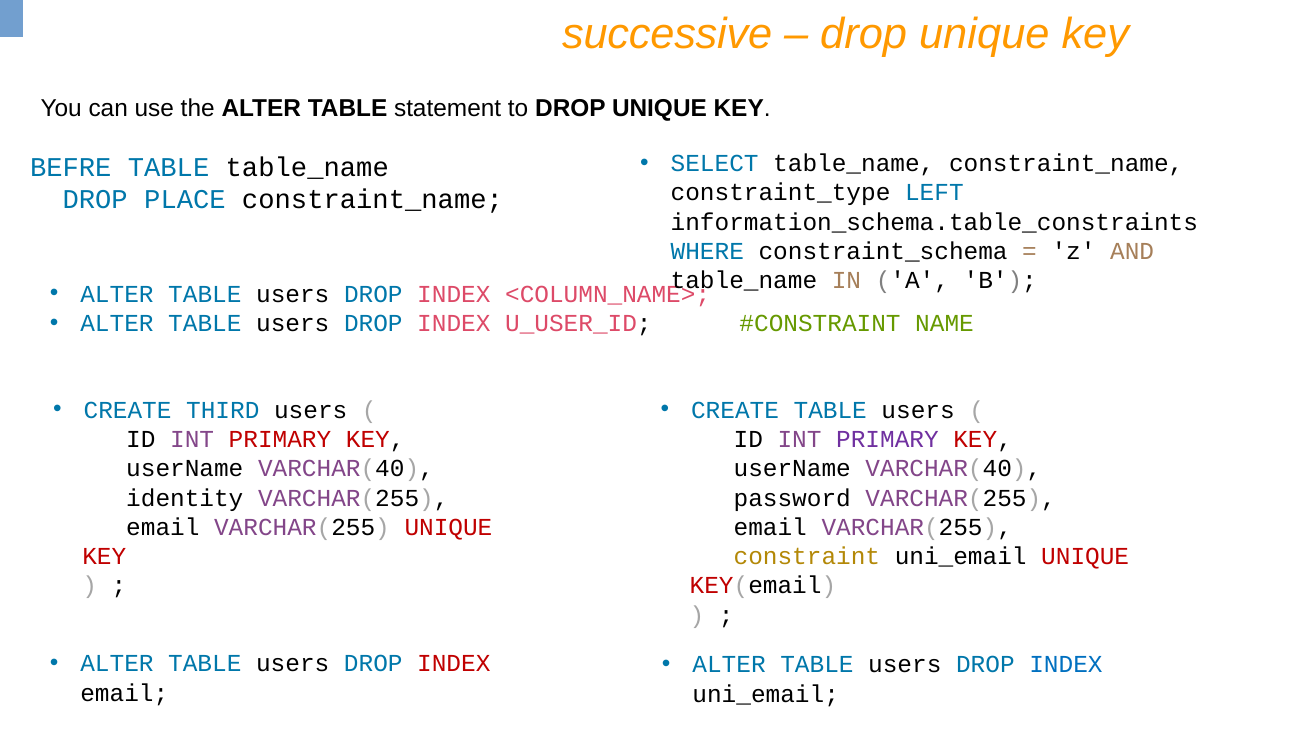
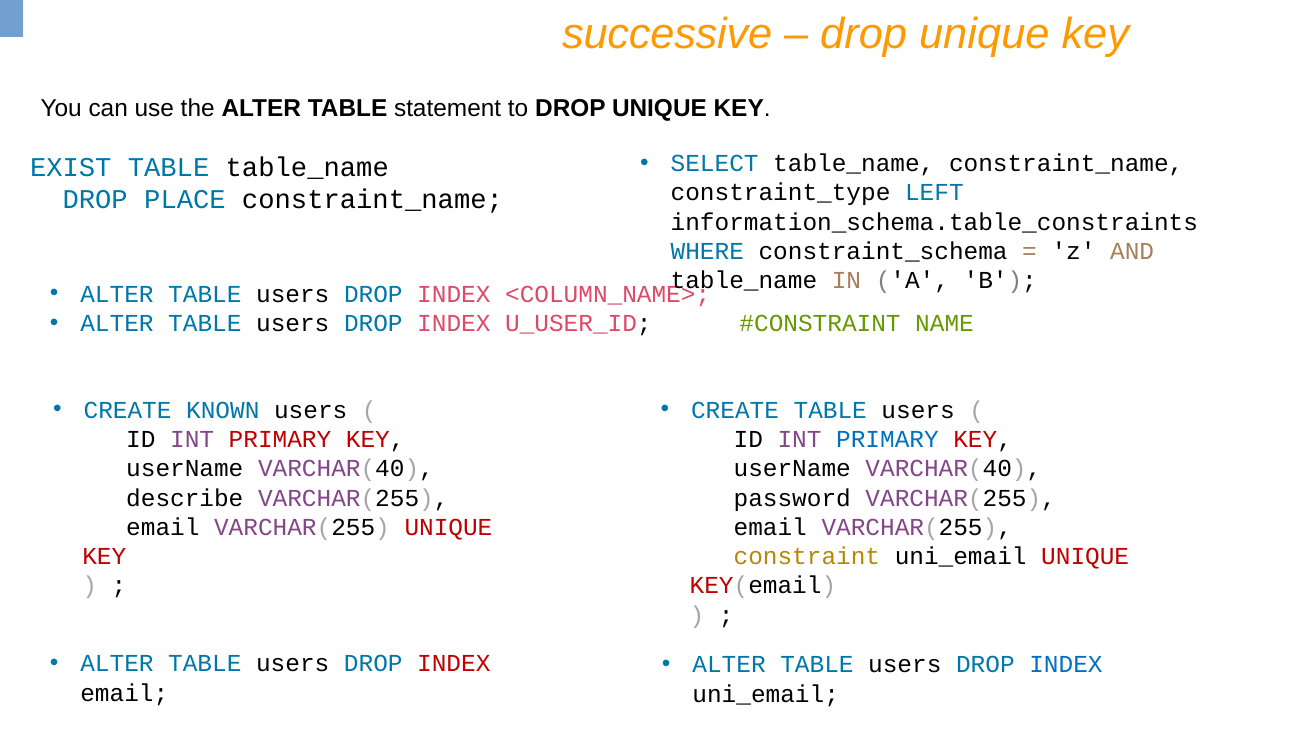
BEFRE: BEFRE -> EXIST (71, 168)
THIRD: THIRD -> KNOWN (223, 410)
PRIMARY colour: purple -> blue (887, 440)
identity: identity -> describe (185, 498)
